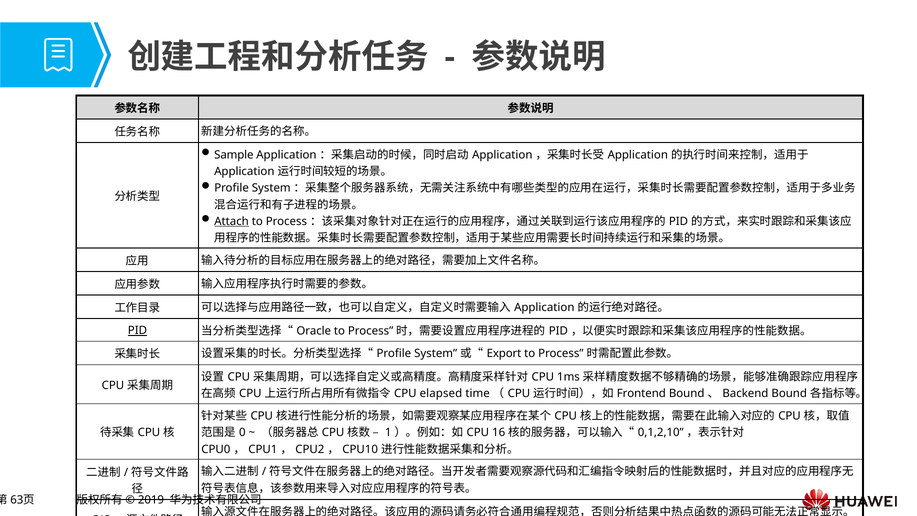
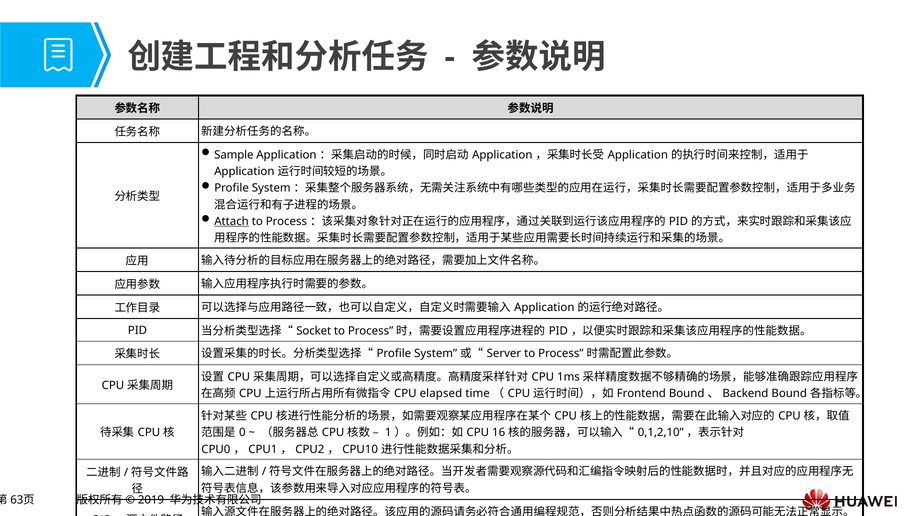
PID underline: present -> none (137, 330)
Oracle: Oracle -> Socket (314, 331)
Export: Export -> Server (504, 353)
